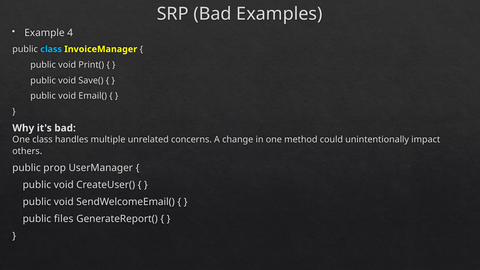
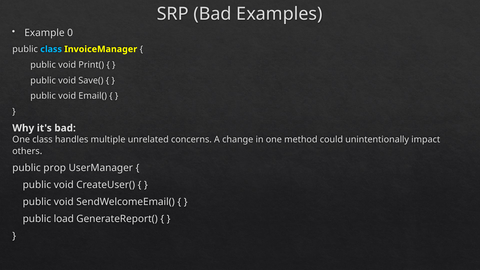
4: 4 -> 0 (70, 33)
files: files -> load (64, 219)
